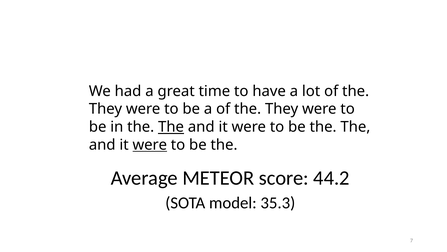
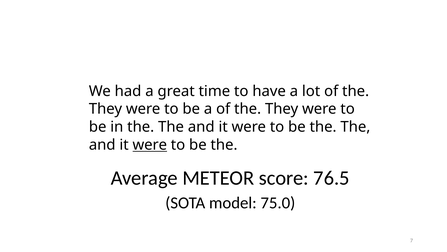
The underline: present -> none (171, 127)
44.2: 44.2 -> 76.5 (331, 178)
35.3: 35.3 -> 75.0 (278, 203)
